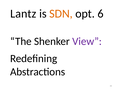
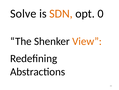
Lantz: Lantz -> Solve (23, 13)
6: 6 -> 0 (100, 13)
View colour: purple -> orange (87, 41)
